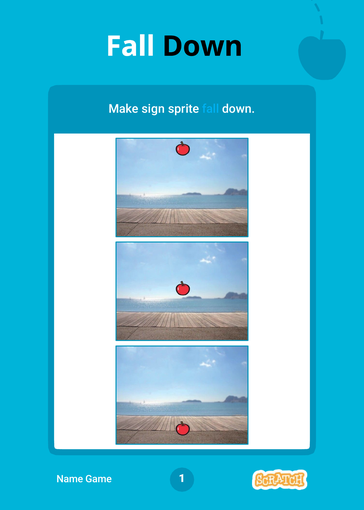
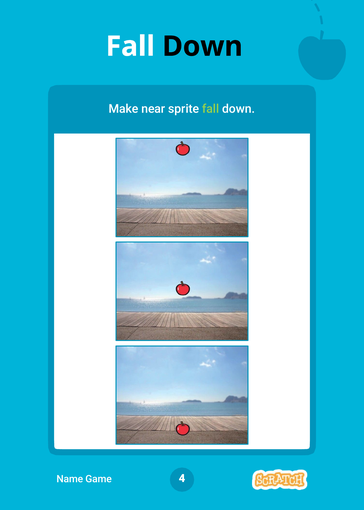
sign: sign -> near (153, 109)
fall colour: light blue -> light green (211, 109)
1: 1 -> 4 (182, 478)
